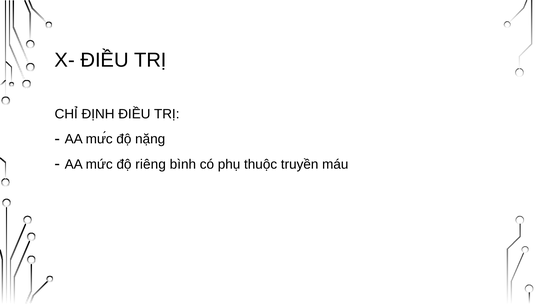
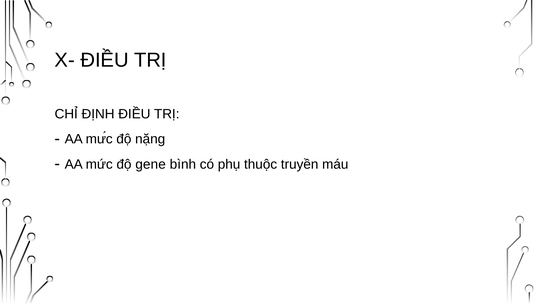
riêng: riêng -> gene (151, 164)
